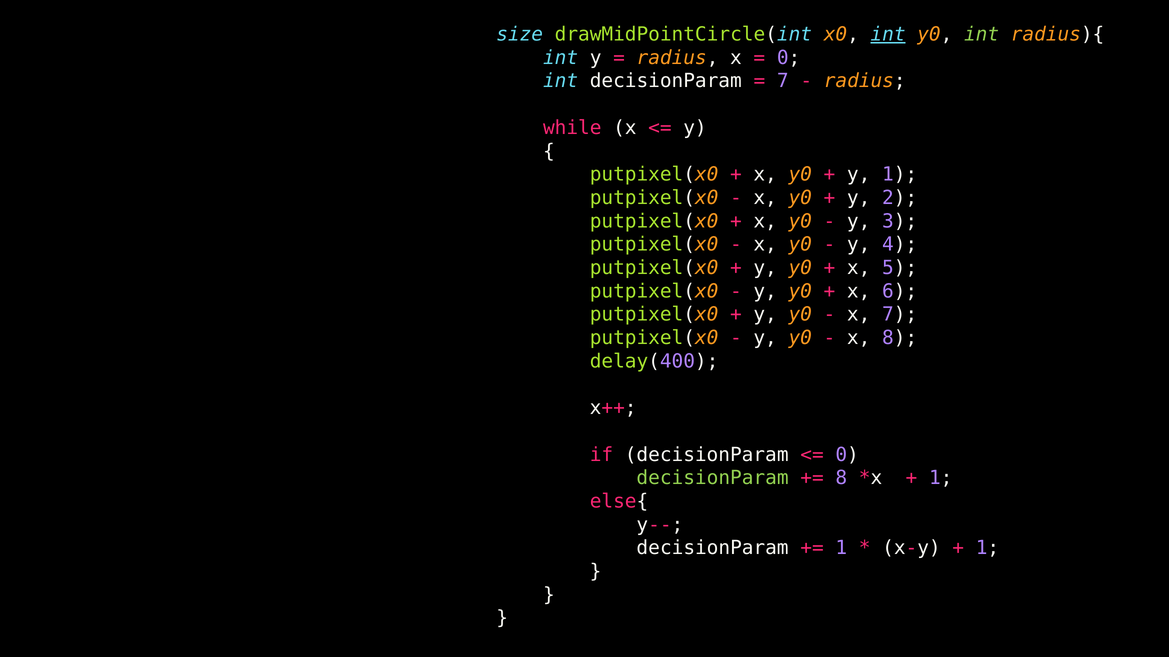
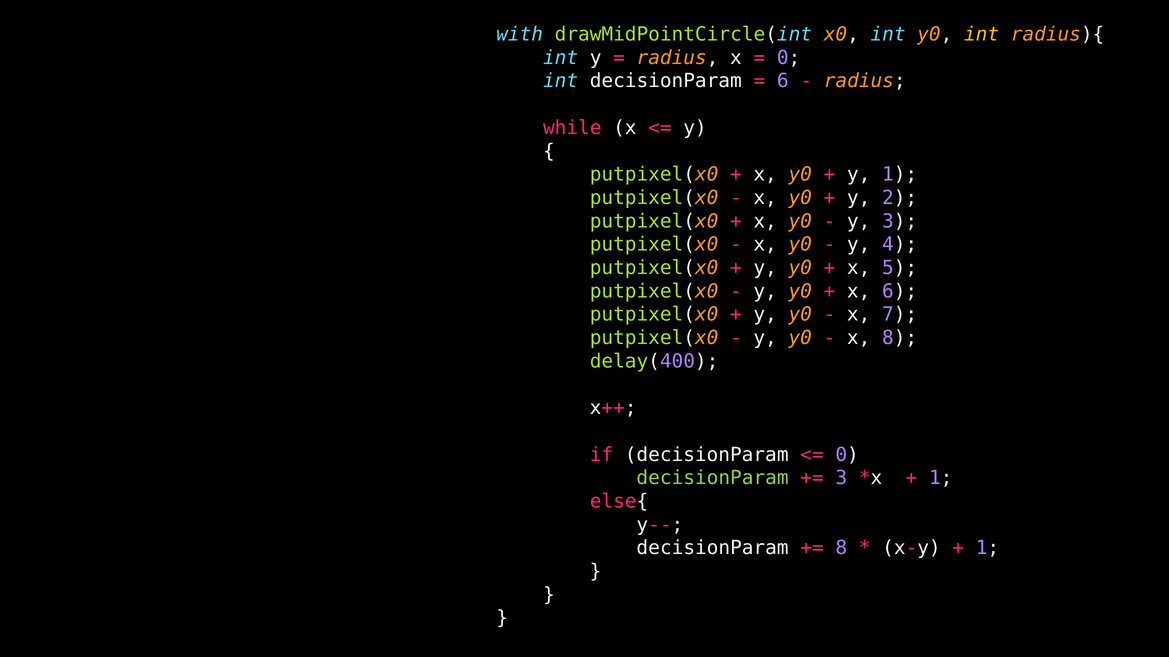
size: size -> with (520, 34)
int underline: present -> none (888, 34)
int colour: light green -> yellow (982, 34)
7: 7 -> 6 (783, 81)
8: 8 -> 3 (841, 478)
1: 1 -> 8 (841, 548)
